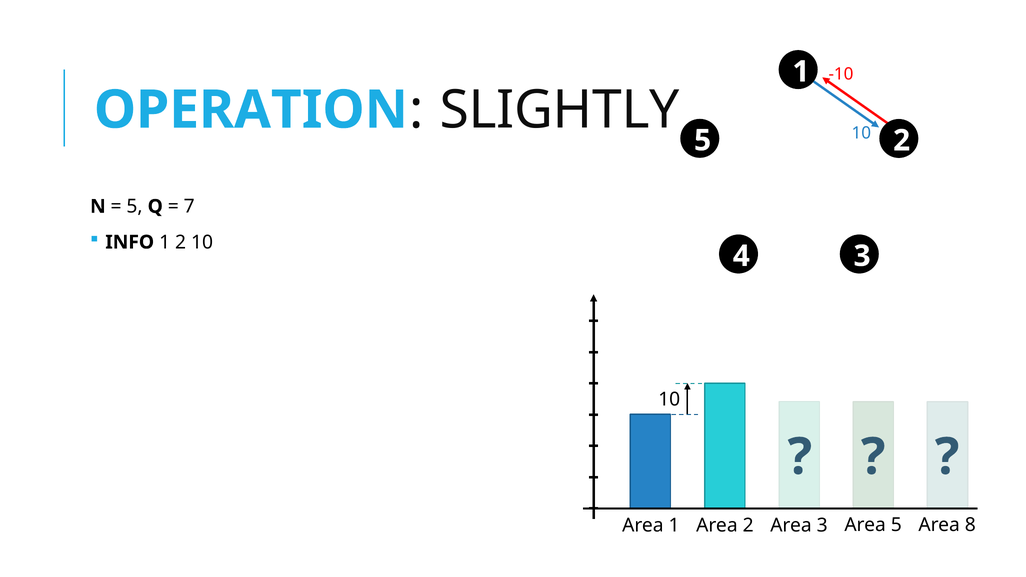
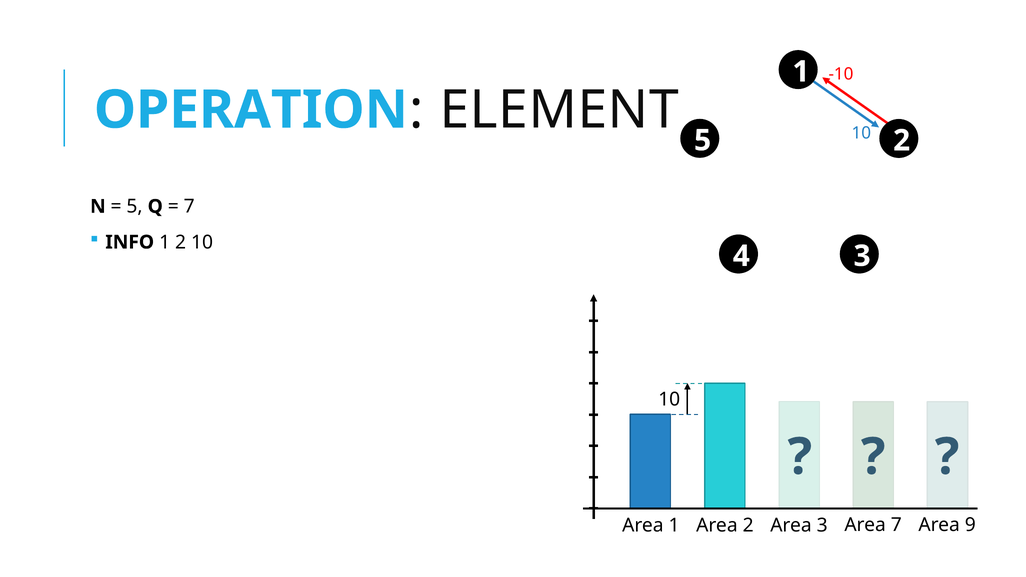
SLIGHTLY: SLIGHTLY -> ELEMENT (559, 110)
Area 5: 5 -> 7 (896, 525)
8: 8 -> 9 (970, 525)
